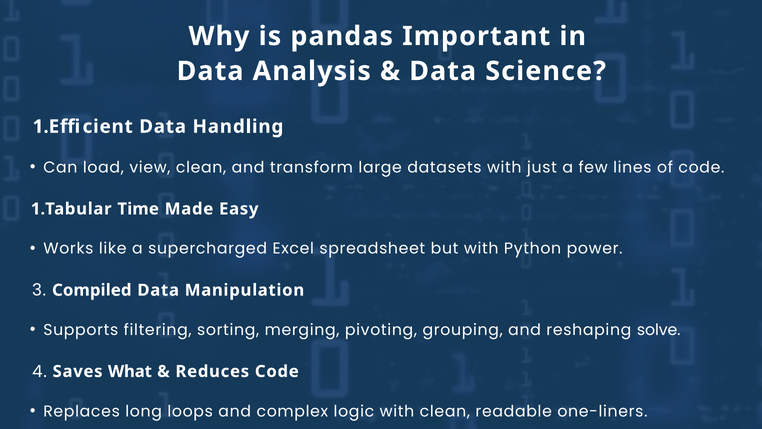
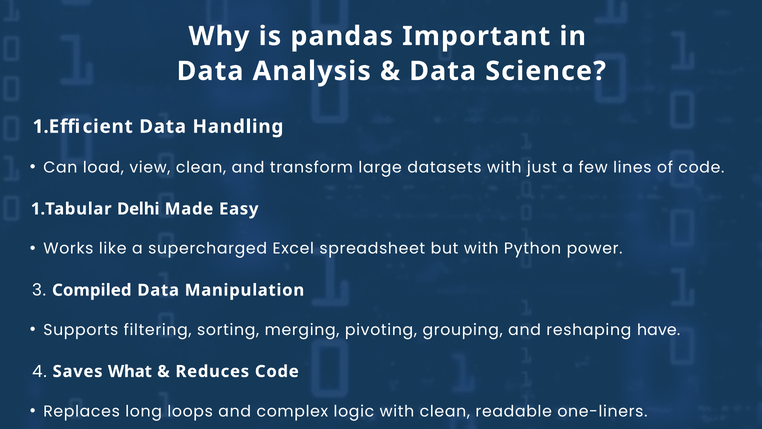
Time: Time -> Delhi (138, 209)
solve: solve -> have (659, 330)
